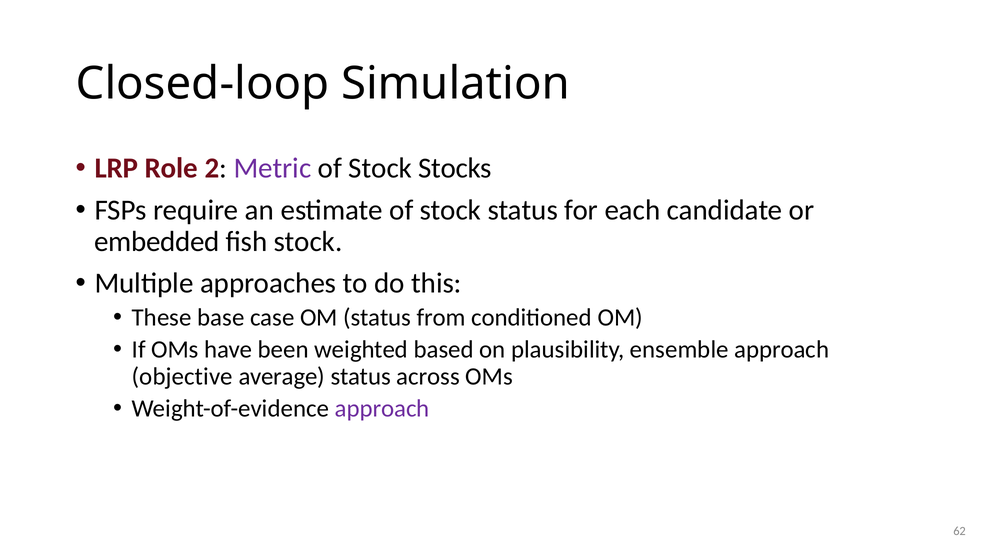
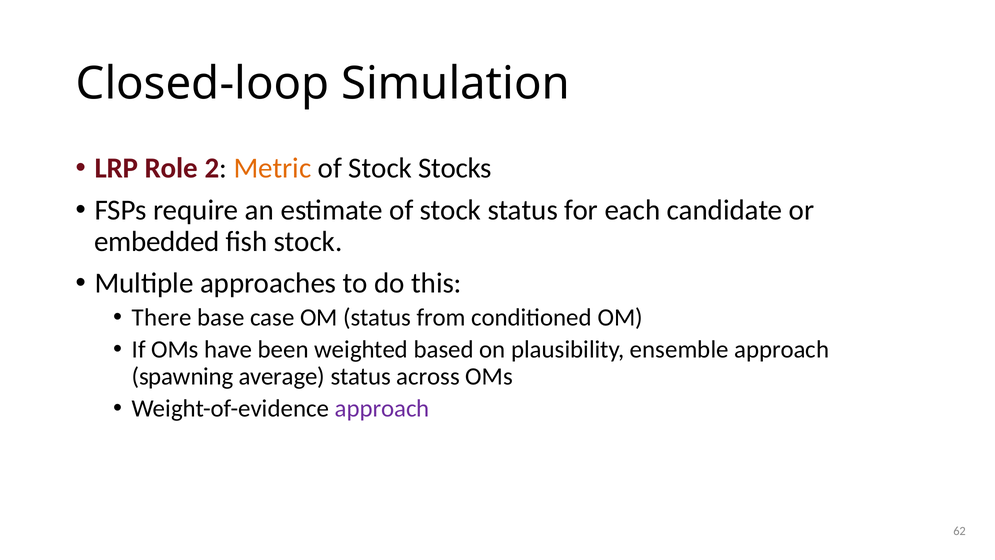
Metric colour: purple -> orange (273, 168)
These: These -> There (162, 317)
objective: objective -> spawning (183, 376)
